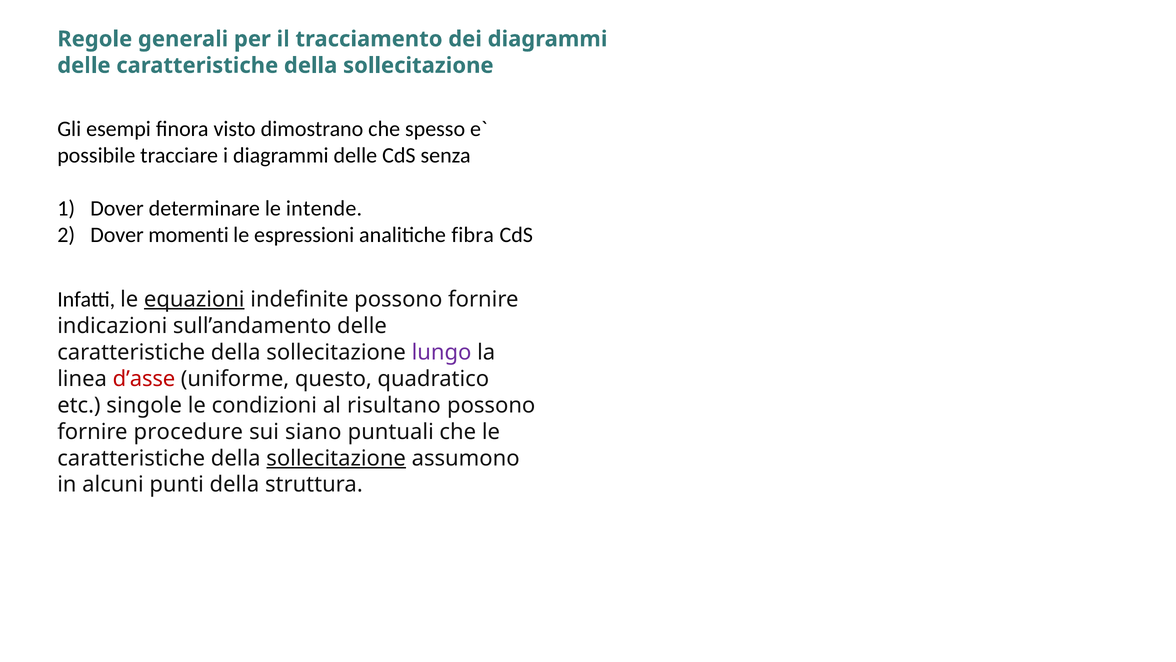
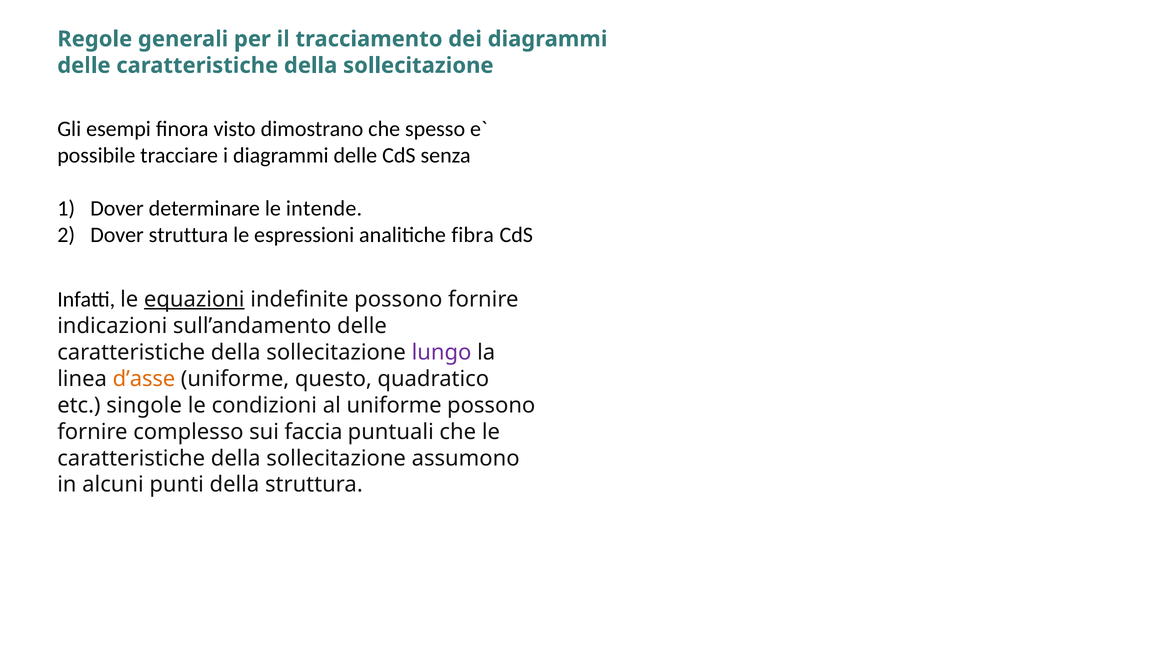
Dover momenti: momenti -> struttura (188, 235)
d’asse colour: red -> orange (144, 379)
al risultano: risultano -> uniforme (394, 405)
procedure: procedure -> complesso (188, 431)
siano: siano -> faccia (314, 431)
sollecitazione underline: present -> none (336, 458)
